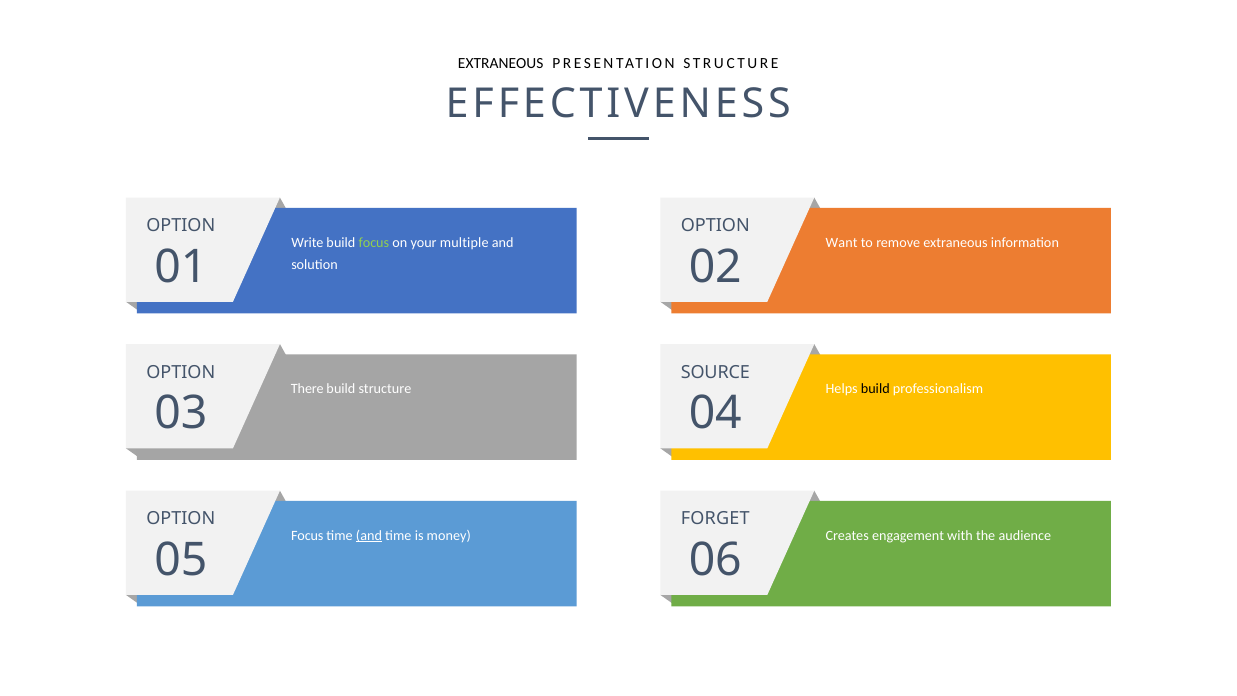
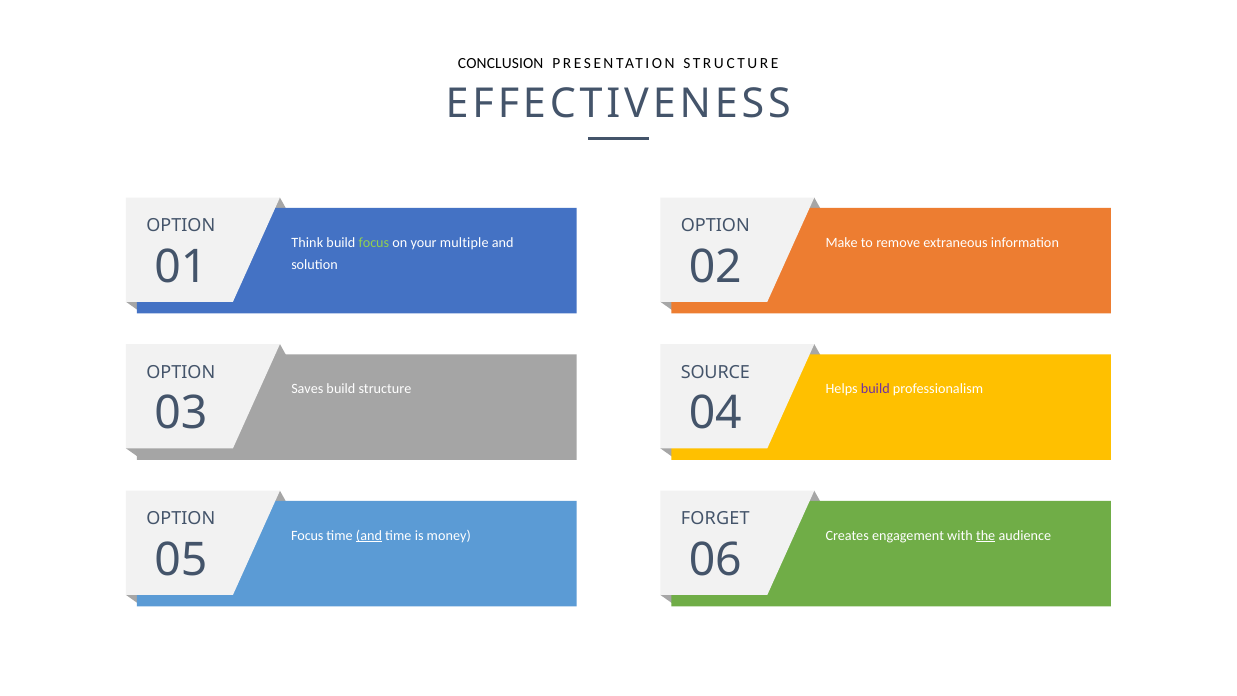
EXTRANEOUS: EXTRANEOUS -> CONCLUSION (501, 63)
Write: Write -> Think (307, 242)
Want: Want -> Make (842, 243)
There: There -> Saves (307, 389)
build colour: black -> purple (875, 389)
the underline: none -> present (986, 536)
